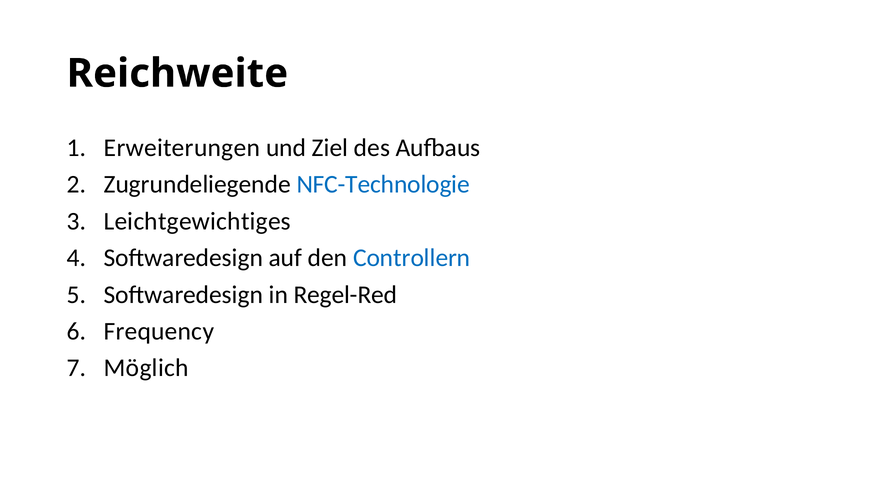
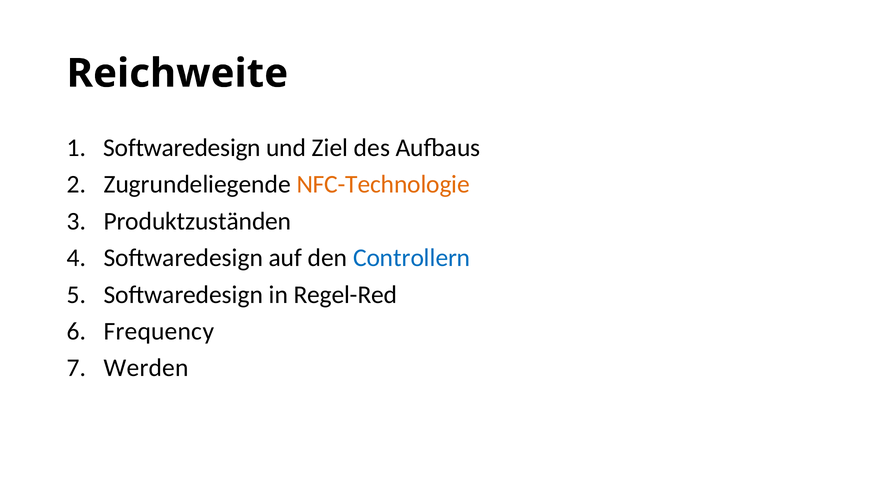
Erweiterungen: Erweiterungen -> Softwaredesign (182, 148)
NFC-Technologie colour: blue -> orange (383, 185)
Leichtgewichtiges: Leichtgewichtiges -> Produktzuständen (197, 221)
Möglich: Möglich -> Werden (146, 368)
